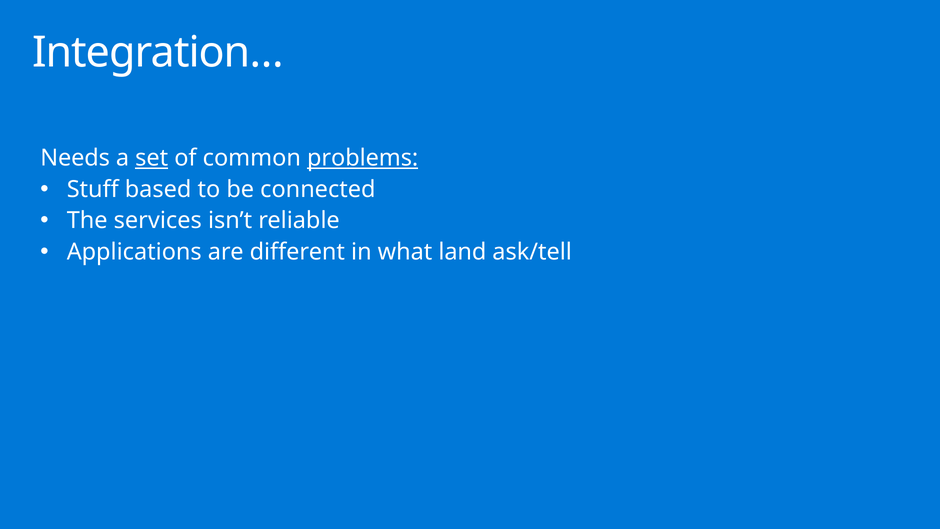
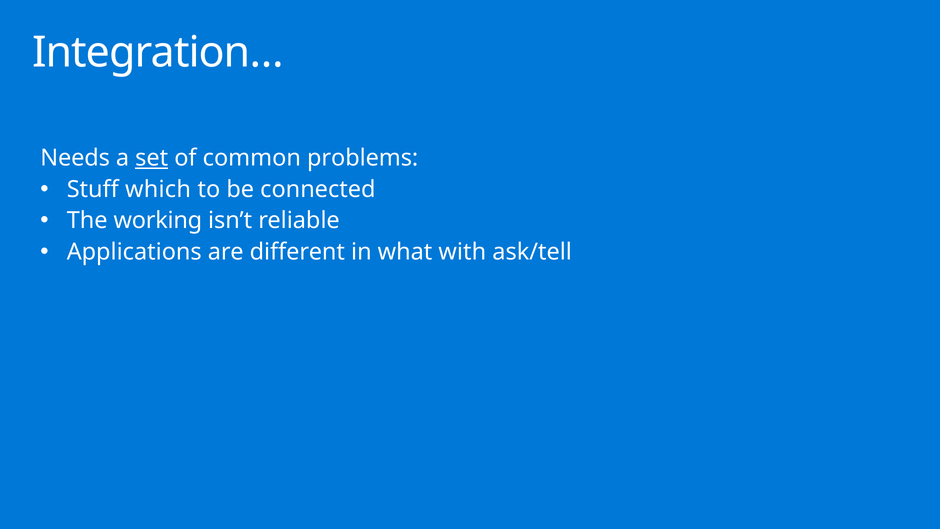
problems underline: present -> none (363, 158)
based: based -> which (158, 189)
services: services -> working (158, 221)
land: land -> with (462, 252)
